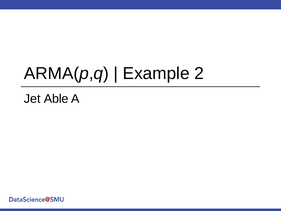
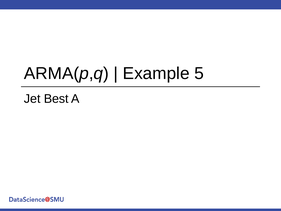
2: 2 -> 5 (199, 73)
Able: Able -> Best (56, 99)
